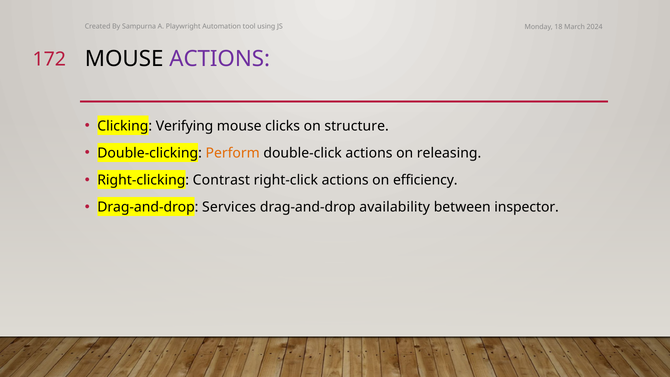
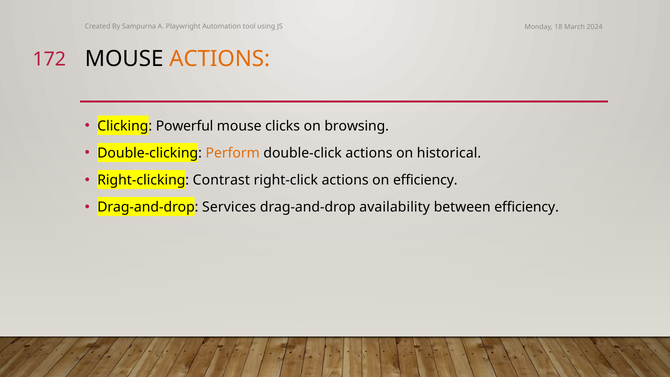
ACTIONS colour: purple -> orange (220, 59)
Verifying: Verifying -> Powerful (185, 126)
structure: structure -> browsing (357, 126)
releasing: releasing -> historical (449, 153)
between inspector: inspector -> efficiency (527, 207)
